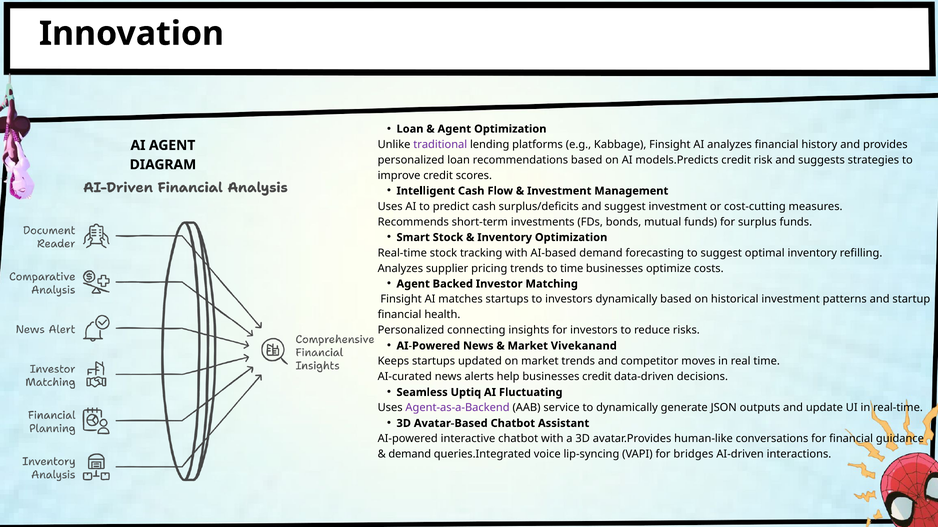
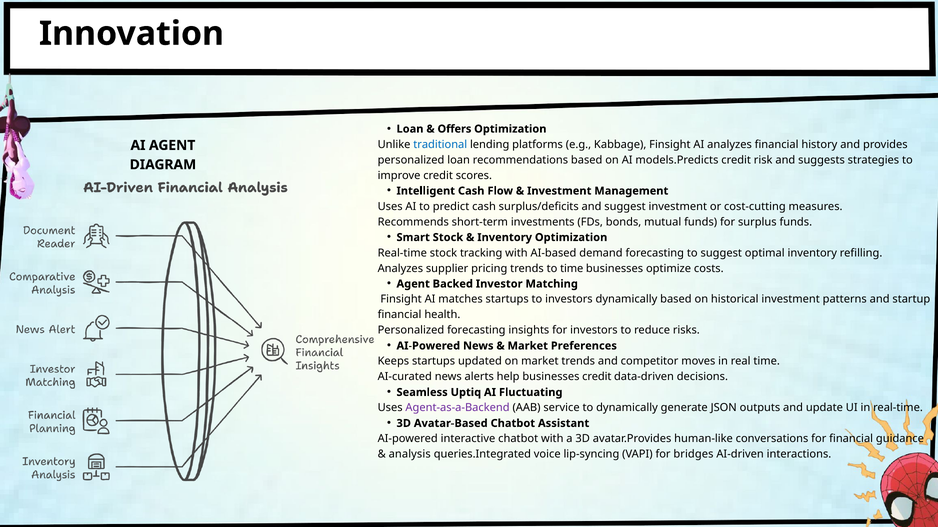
Agent: Agent -> Offers (454, 129)
traditional colour: purple -> blue (440, 145)
Personalized connecting: connecting -> forecasting (476, 331)
Vivekanand: Vivekanand -> Preferences (584, 346)
demand: demand -> analysis (410, 455)
